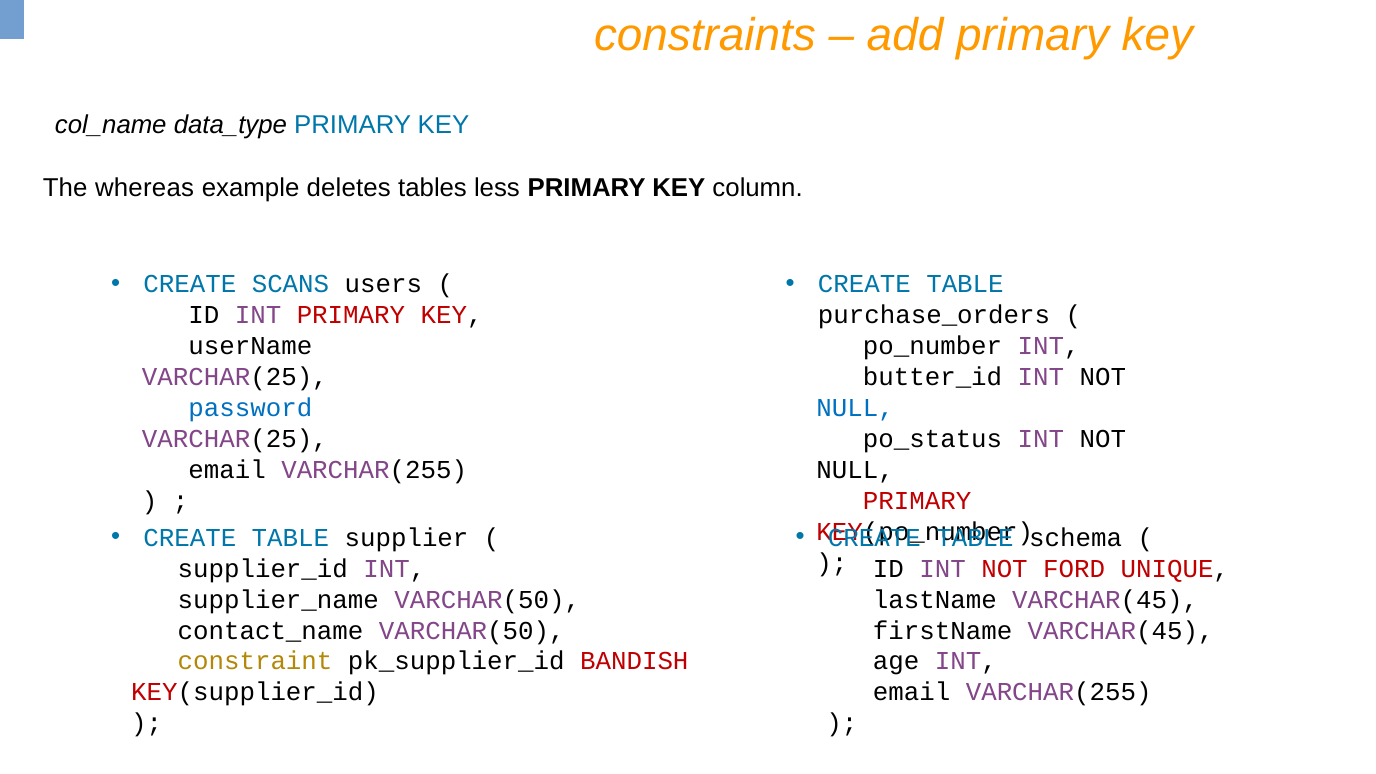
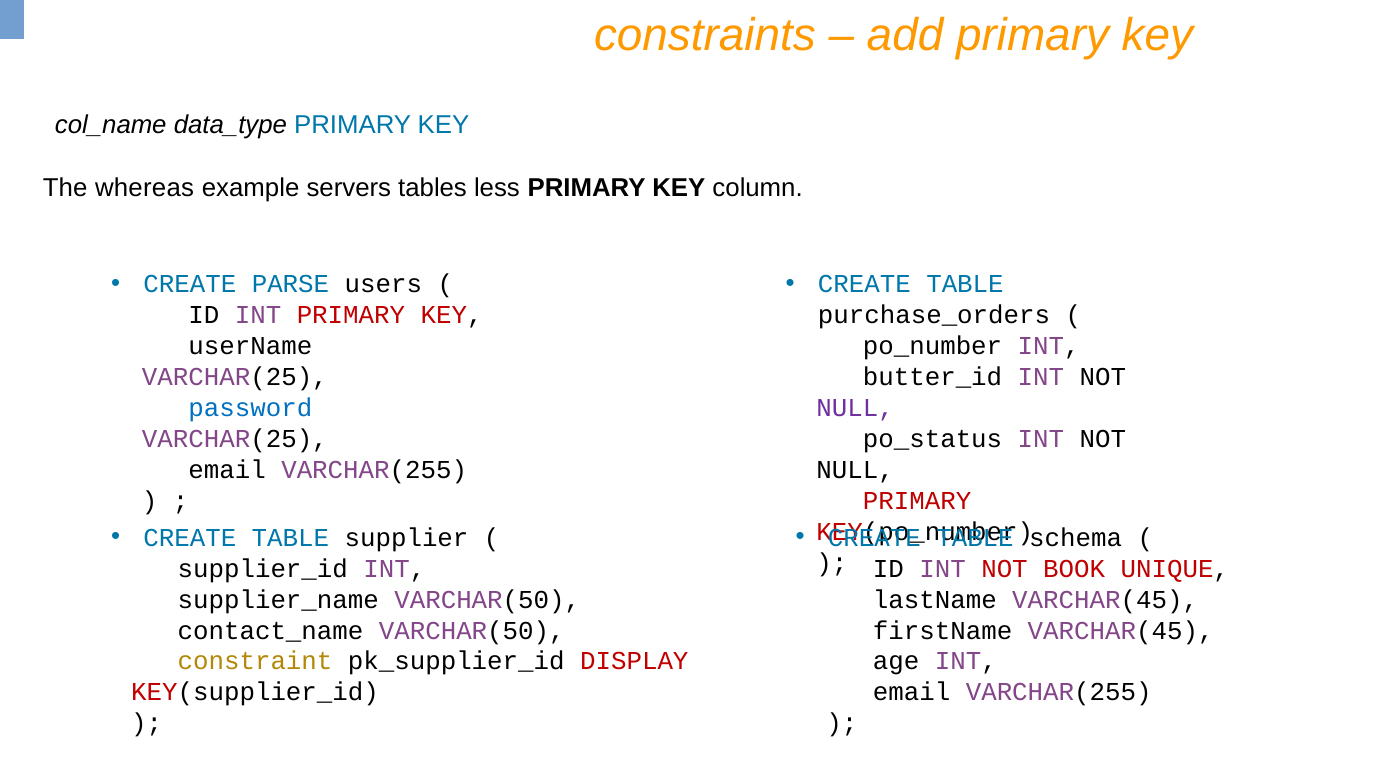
deletes: deletes -> servers (349, 188)
SCANS: SCANS -> PARSE (290, 284)
NULL colour: blue -> purple (855, 408)
FORD: FORD -> BOOK (1074, 569)
BANDISH: BANDISH -> DISPLAY (634, 661)
